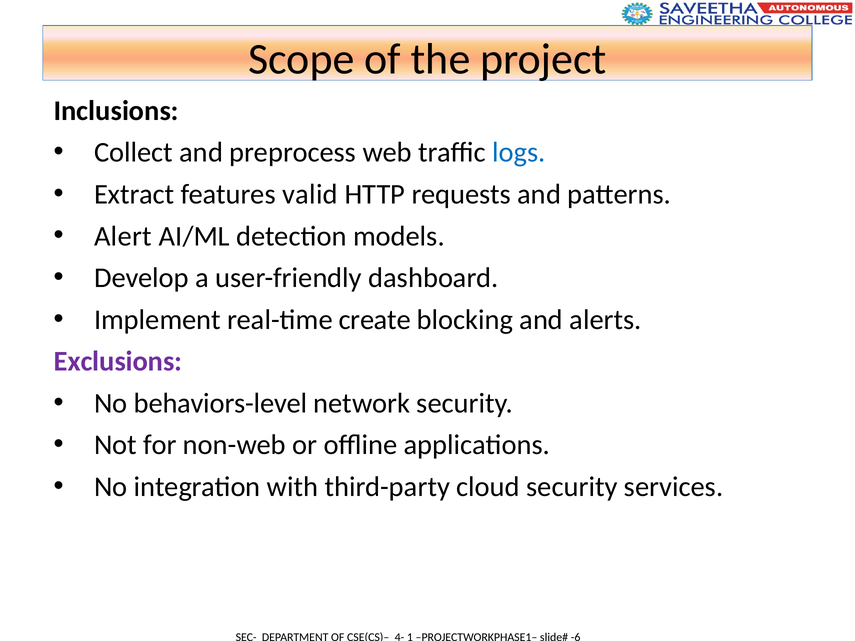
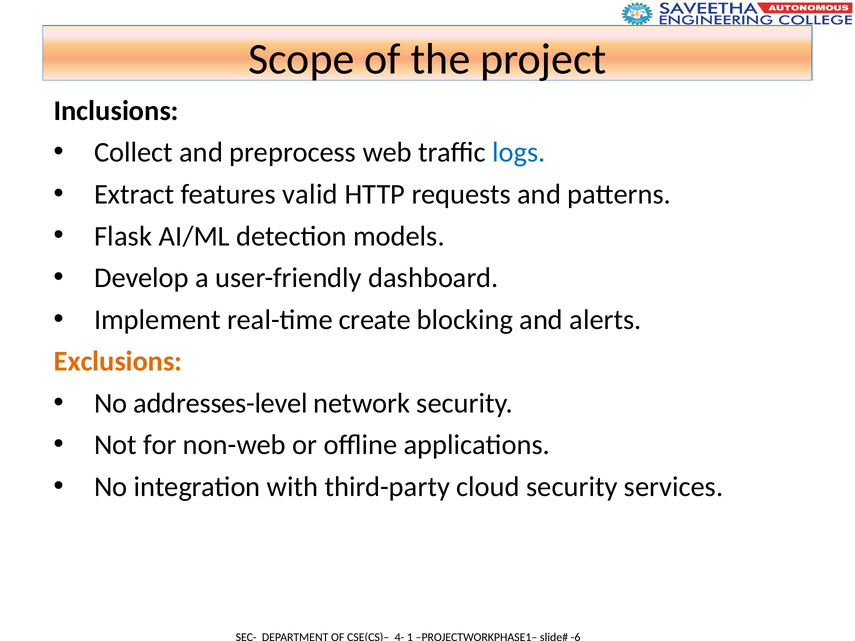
Alert: Alert -> Flask (123, 236)
Exclusions colour: purple -> orange (118, 362)
behaviors-level: behaviors-level -> addresses-level (221, 403)
